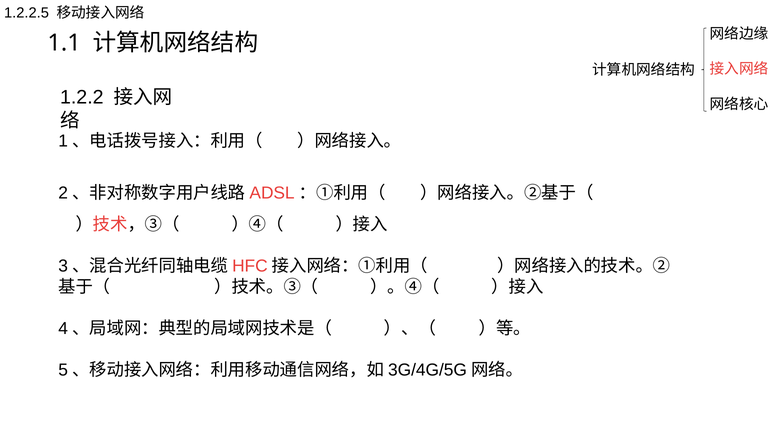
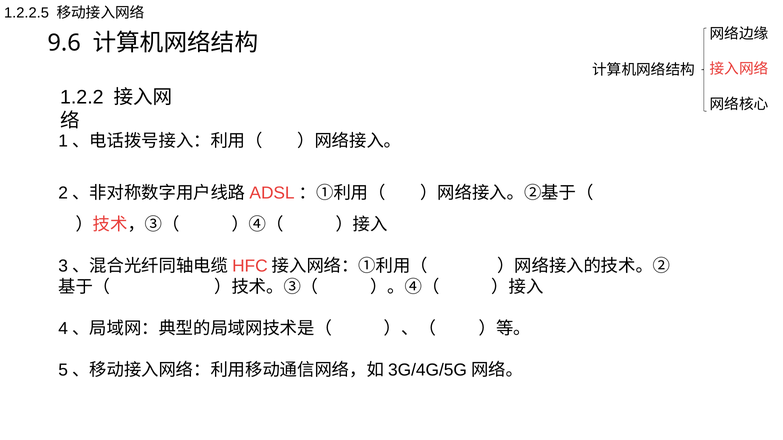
1.1: 1.1 -> 9.6 (64, 43)
